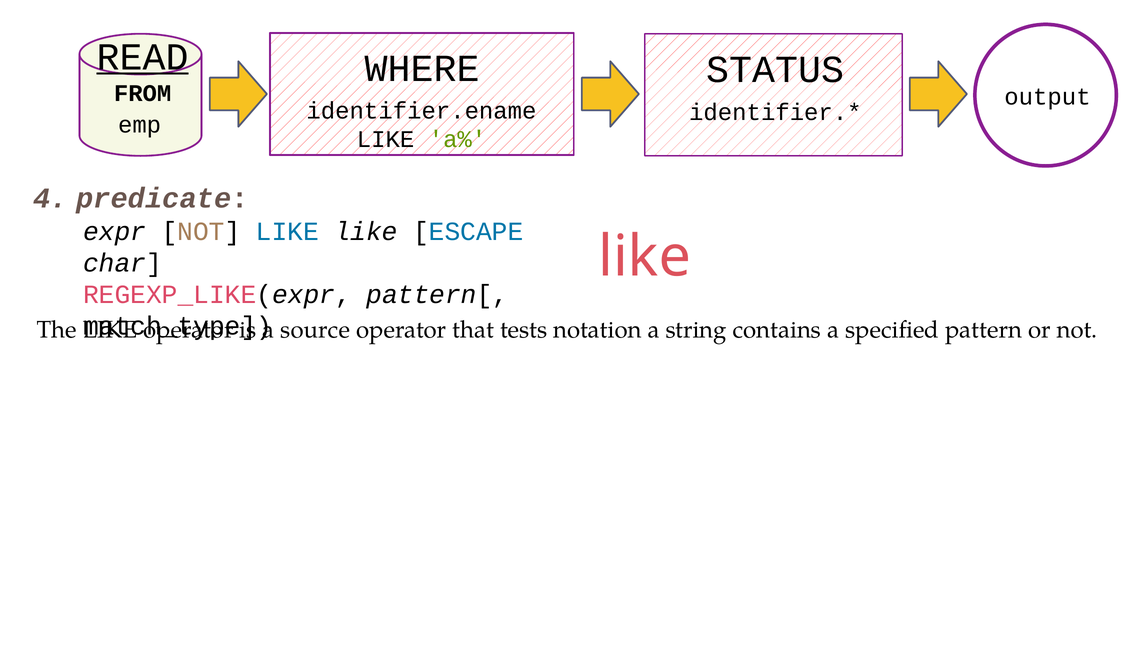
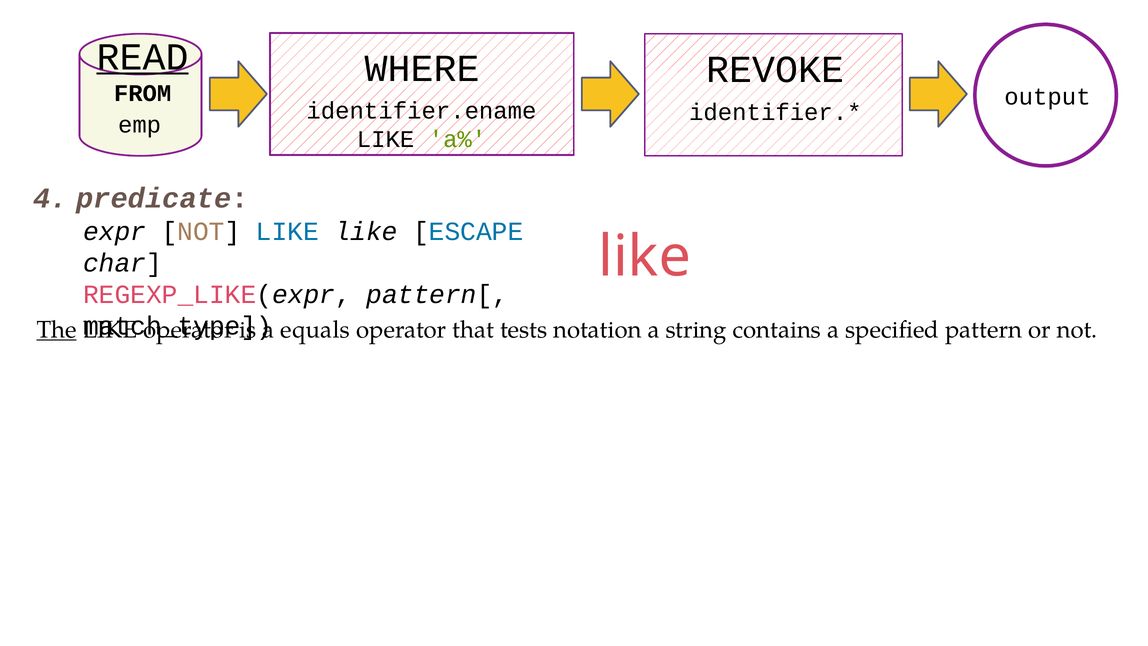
STATUS: STATUS -> REVOKE (775, 70)
The underline: none -> present (57, 330)
source: source -> equals (315, 330)
